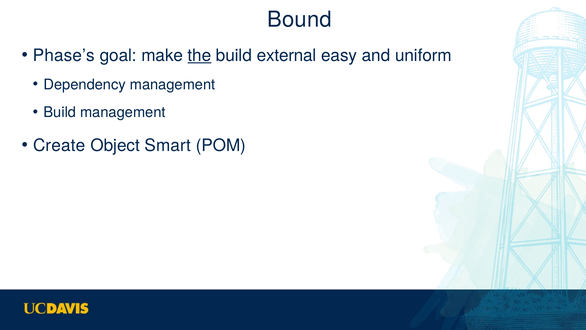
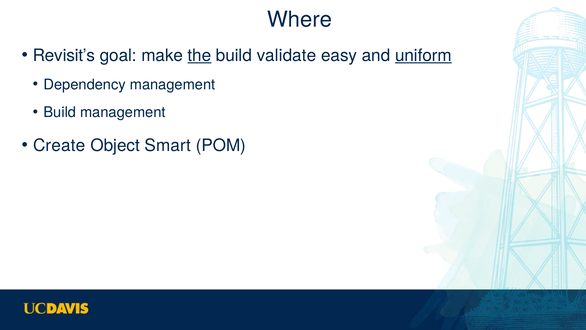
Bound: Bound -> Where (300, 20)
Phase’s: Phase’s -> Revisit’s (64, 55)
external: external -> validate (286, 55)
uniform underline: none -> present (423, 55)
